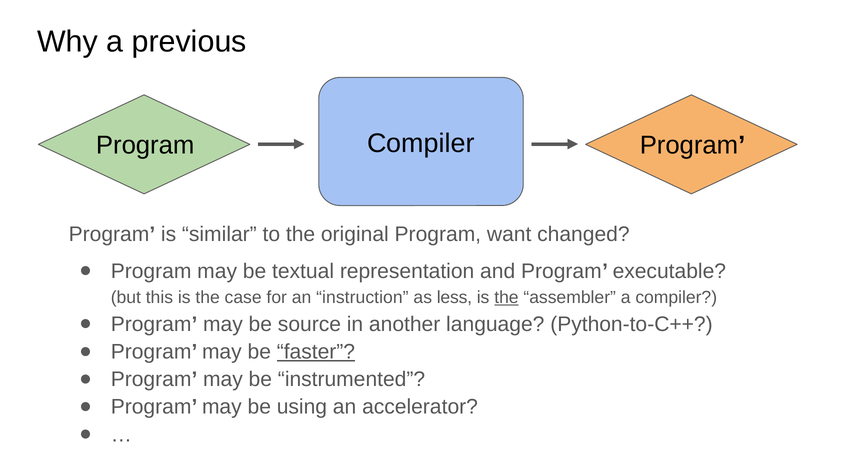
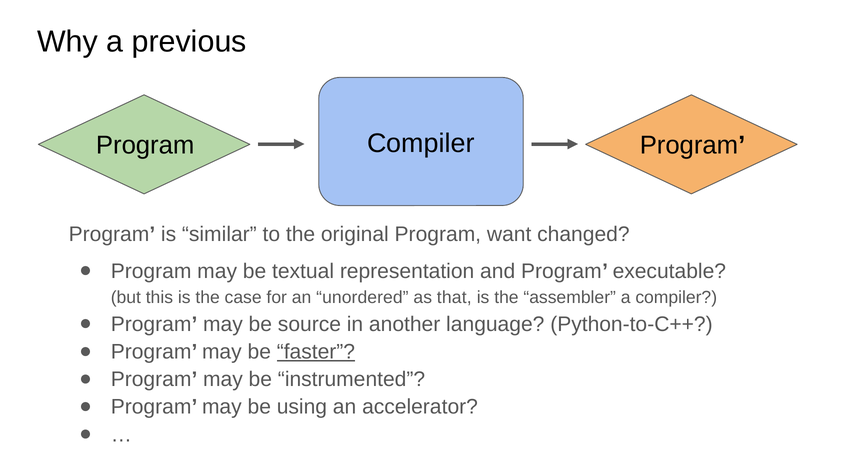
instruction: instruction -> unordered (362, 297)
less: less -> that (454, 297)
the underline: present -> none (506, 297)
